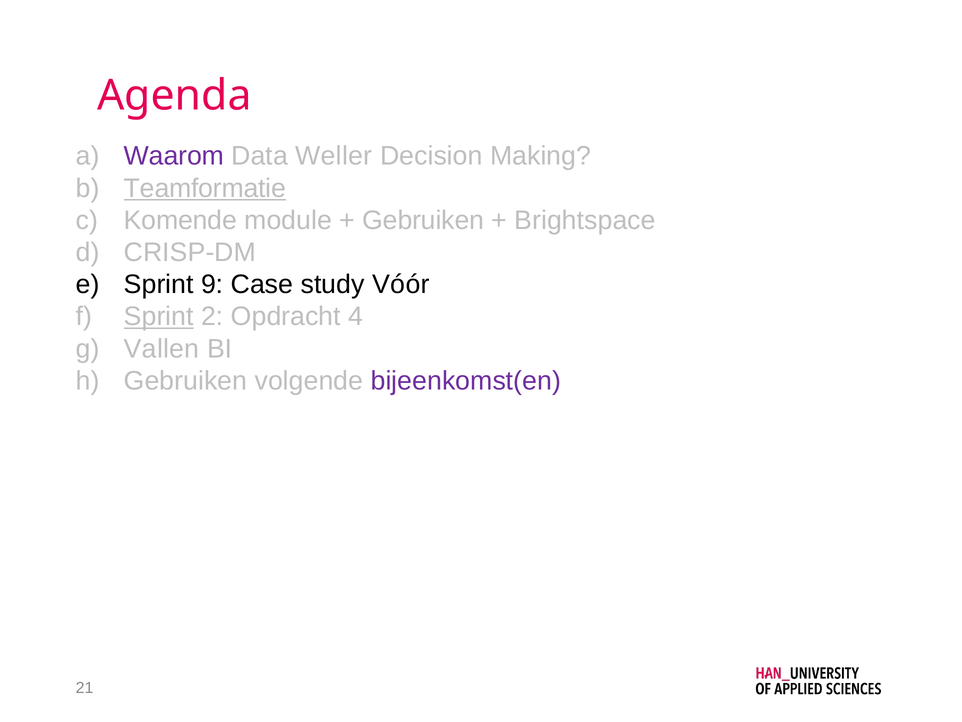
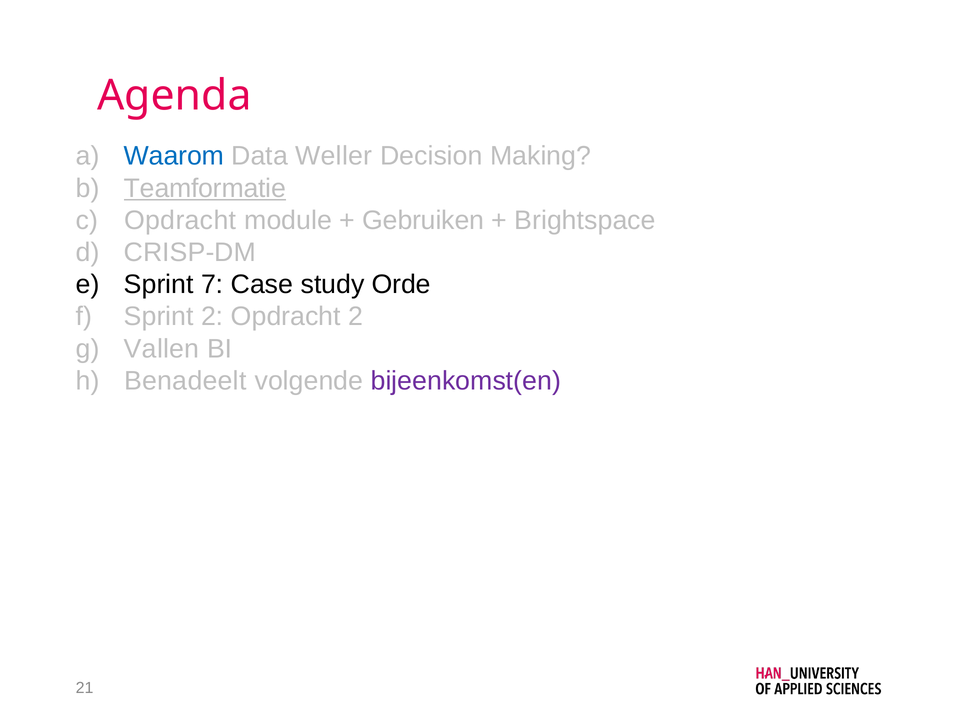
Waarom colour: purple -> blue (174, 156)
Komende: Komende -> Opdracht (180, 220)
9: 9 -> 7 (212, 284)
Vóór: Vóór -> Orde (401, 284)
Sprint underline: present -> none (159, 316)
Opdracht 4: 4 -> 2 (356, 316)
Gebruiken: Gebruiken -> Benadeelt (185, 381)
